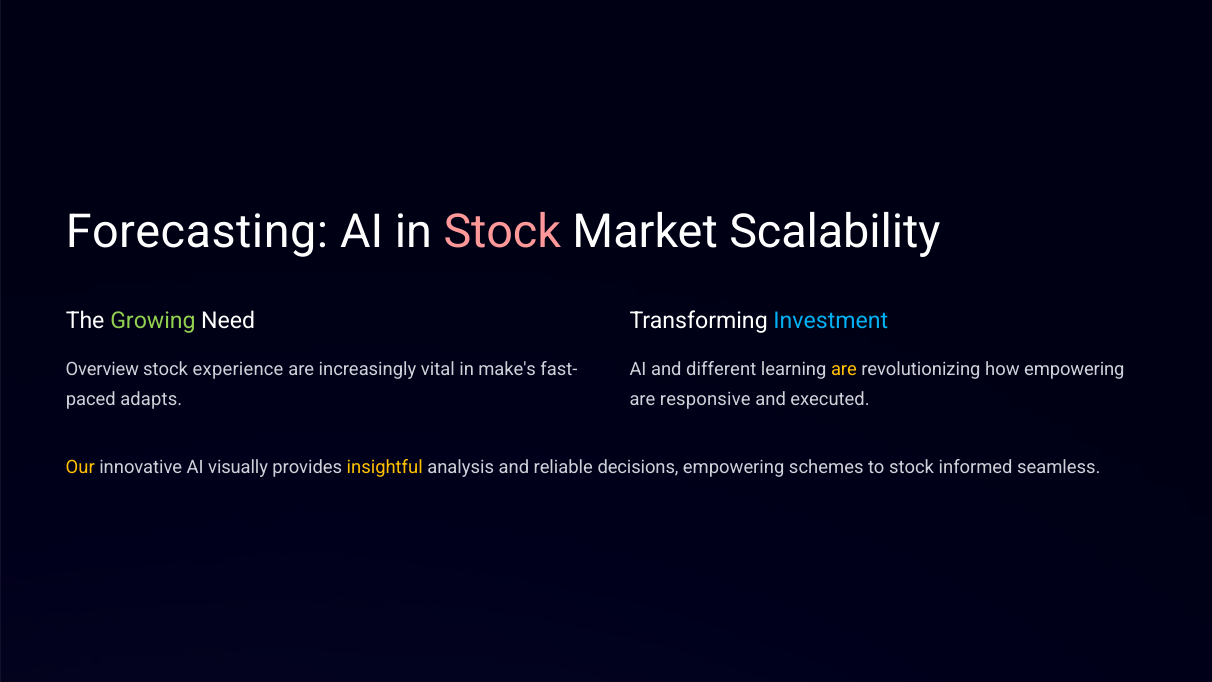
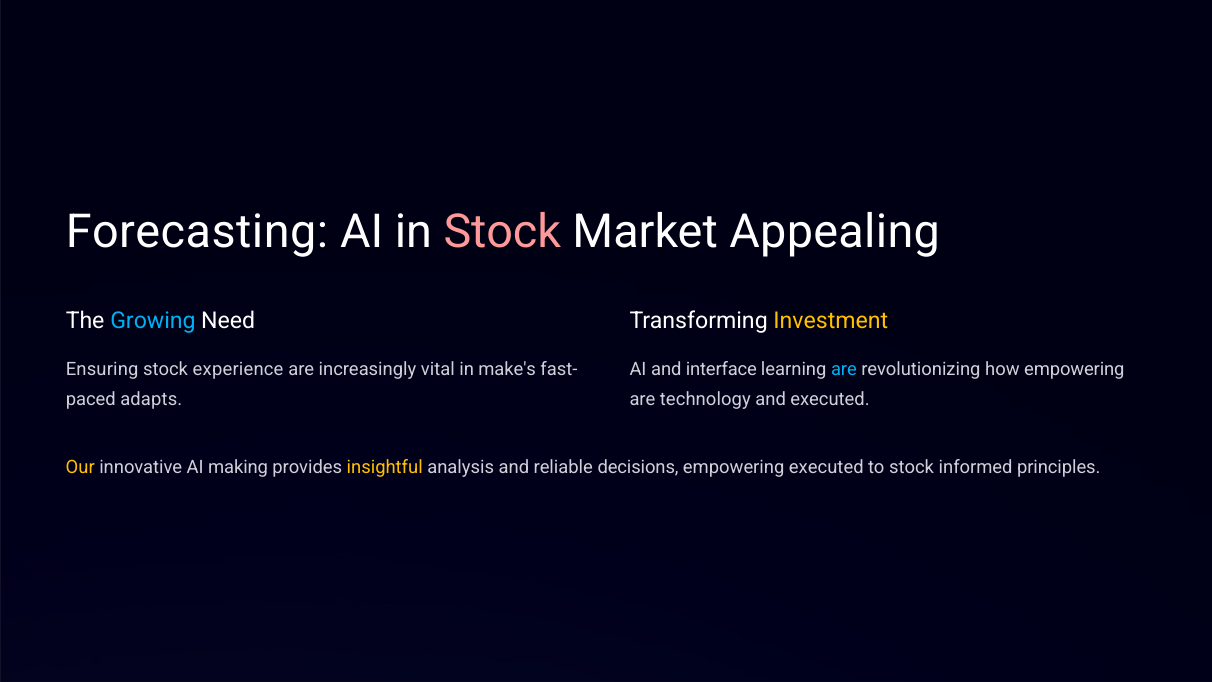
Scalability: Scalability -> Appealing (835, 232)
Growing colour: light green -> light blue (153, 321)
Investment colour: light blue -> yellow (831, 321)
Overview: Overview -> Ensuring (102, 369)
different: different -> interface (721, 369)
are colour: yellow -> light blue (844, 369)
responsive: responsive -> technology (705, 399)
visually: visually -> making (238, 467)
empowering schemes: schemes -> executed (826, 467)
seamless: seamless -> principles (1059, 467)
